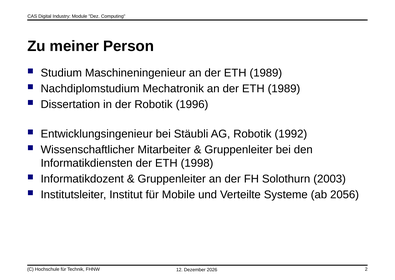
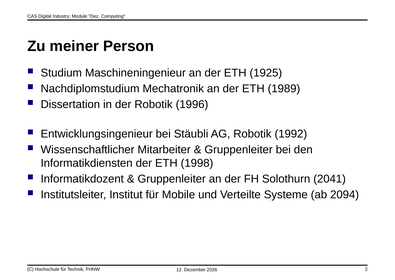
1989: 1989 -> 1925 (266, 73)
2003: 2003 -> 2041 (330, 179)
2056: 2056 -> 2094 (345, 194)
